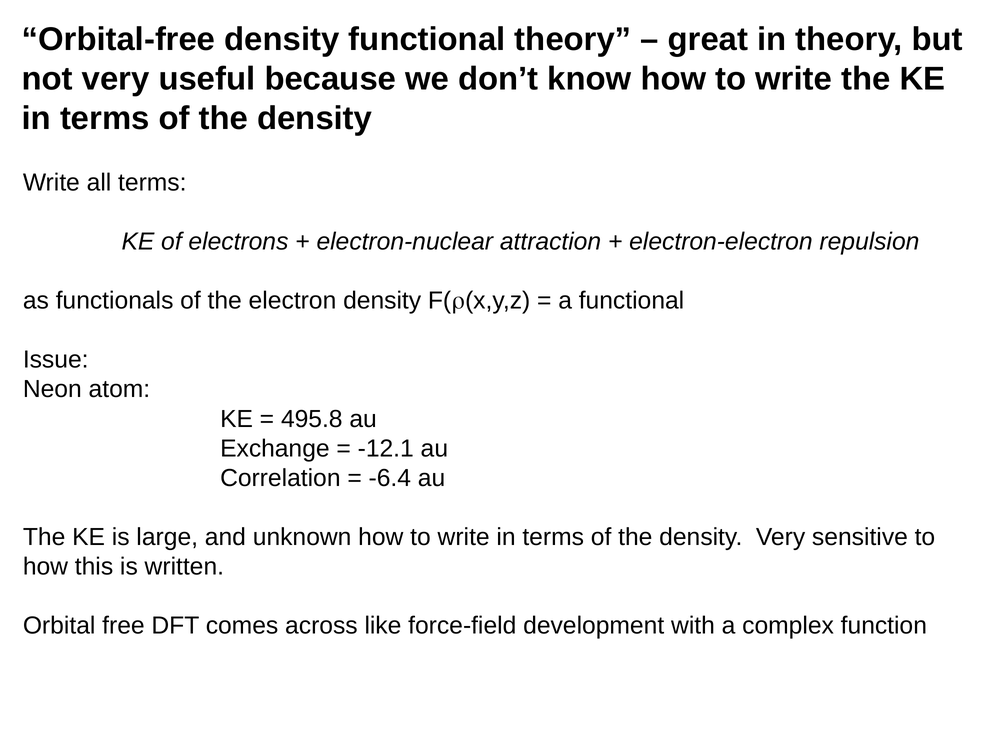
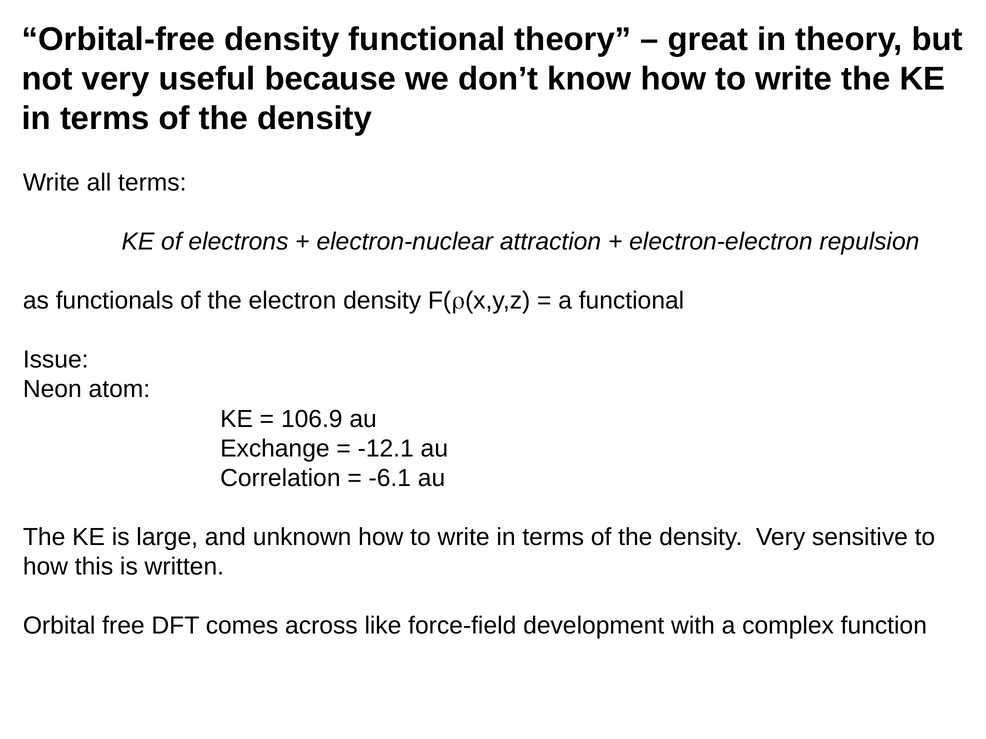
495.8: 495.8 -> 106.9 (312, 419)
-6.4: -6.4 -> -6.1 (390, 478)
